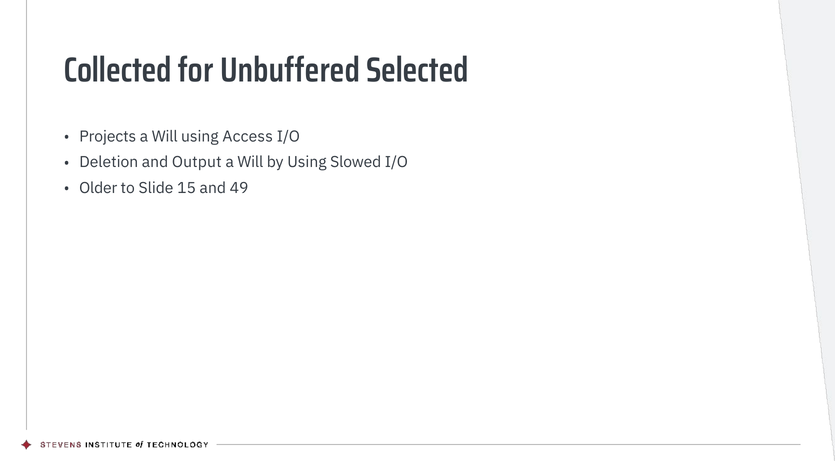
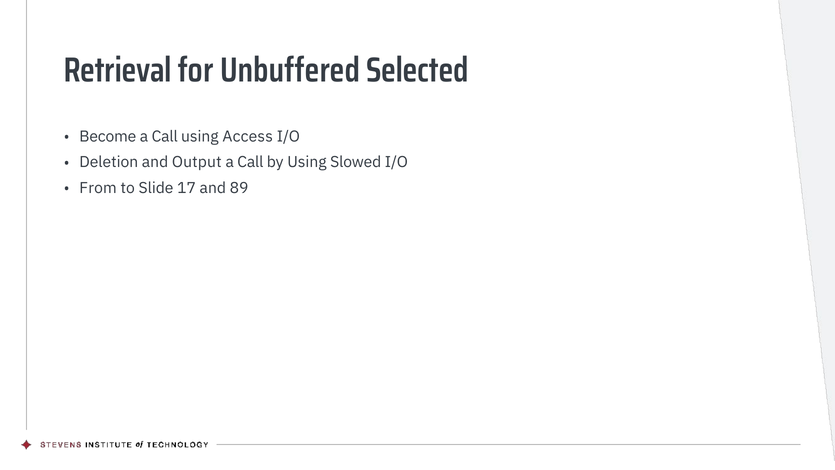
Collected: Collected -> Retrieval (118, 70)
Projects: Projects -> Become (108, 137)
Will: Will -> Call (165, 137)
Will: Will -> Call (250, 162)
Older: Older -> From (98, 188)
15: 15 -> 17 (187, 188)
49: 49 -> 89 (239, 188)
